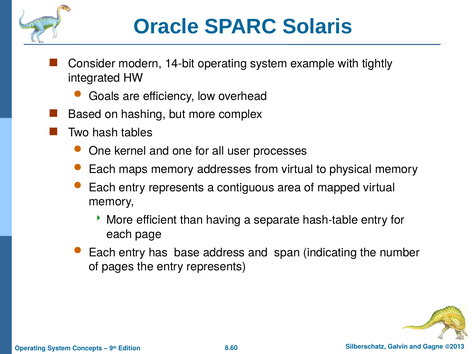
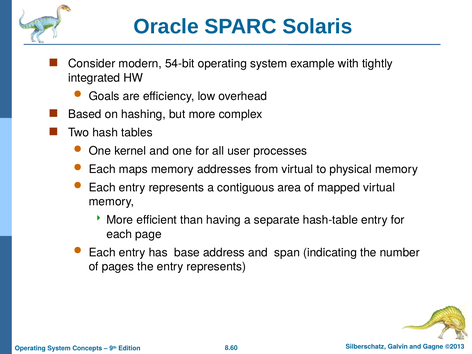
14-bit: 14-bit -> 54-bit (180, 64)
